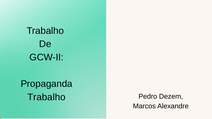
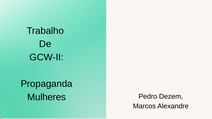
Trabalho: Trabalho -> Mulheres (47, 97)
